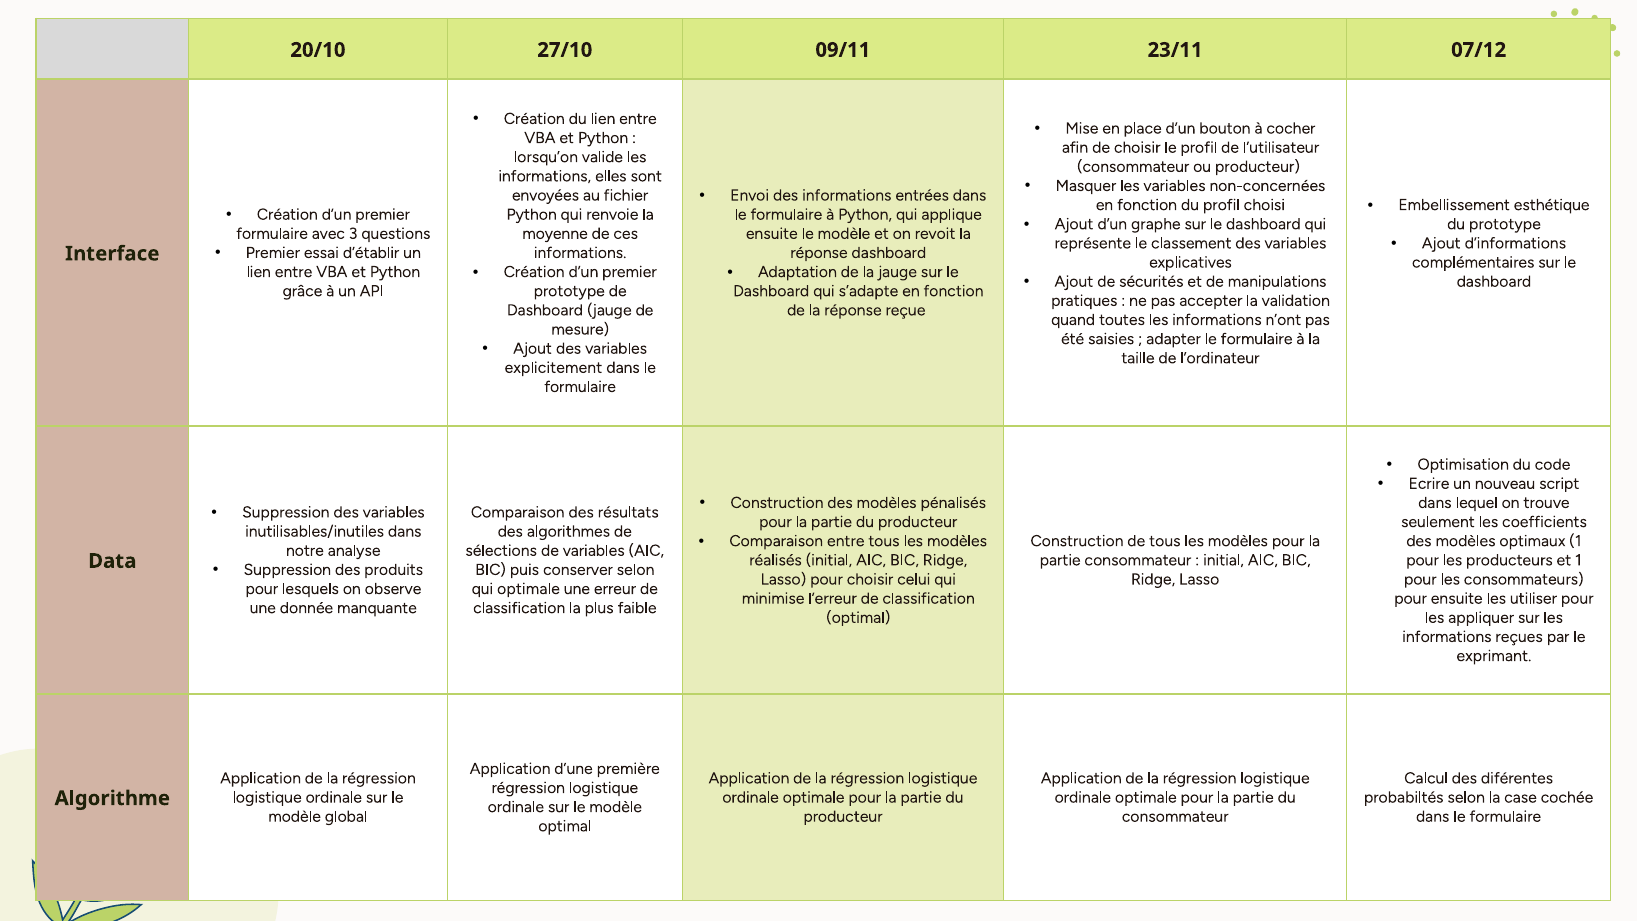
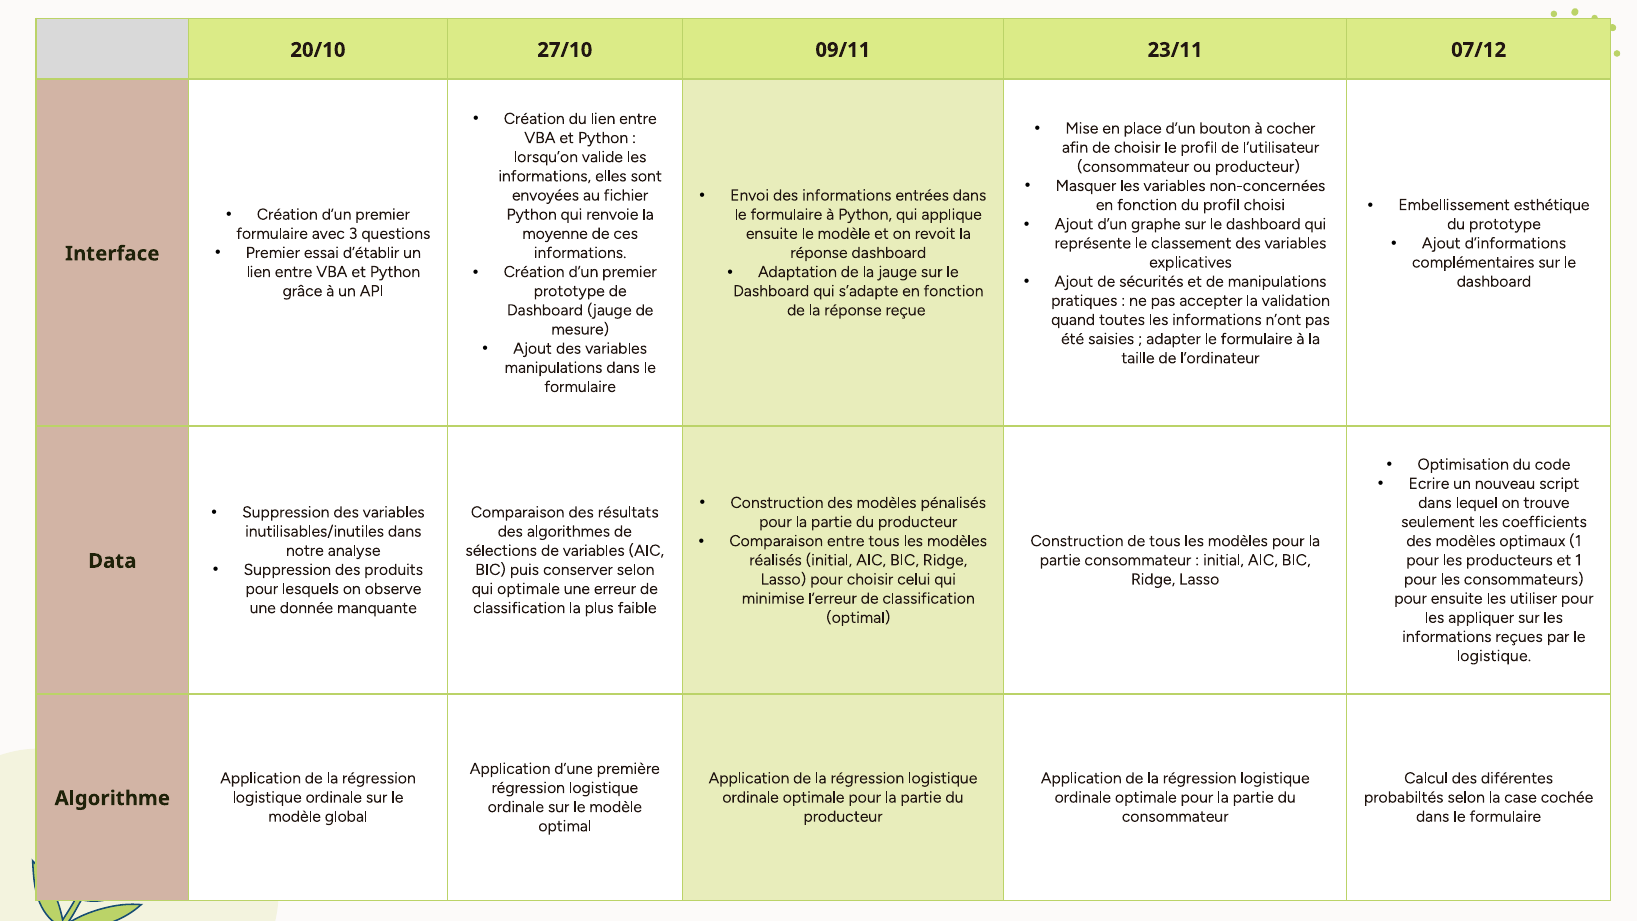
explicitement: explicitement -> manipulations (553, 368)
exprimant: exprimant -> logistique (1494, 656)
